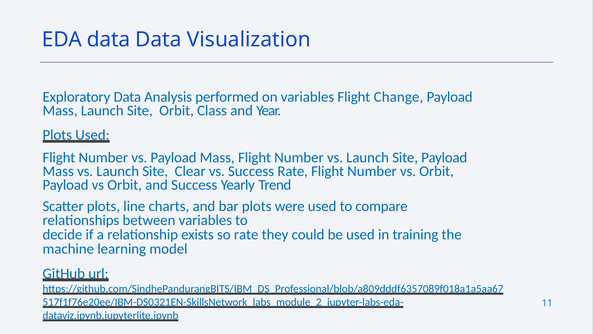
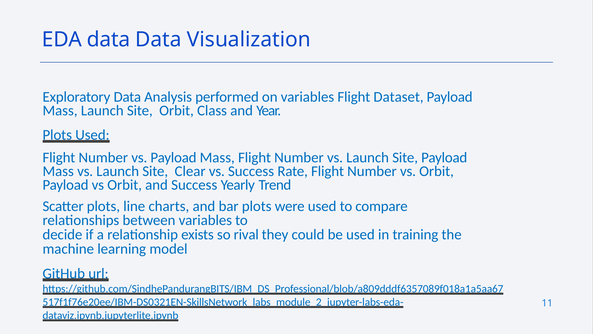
Change: Change -> Dataset (399, 97)
so rate: rate -> rival (246, 234)
